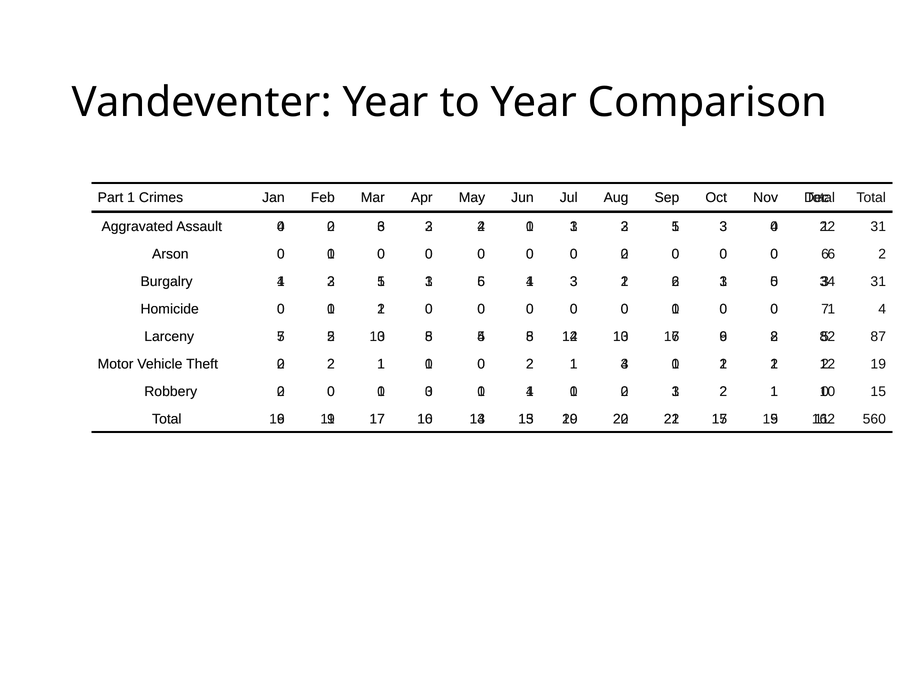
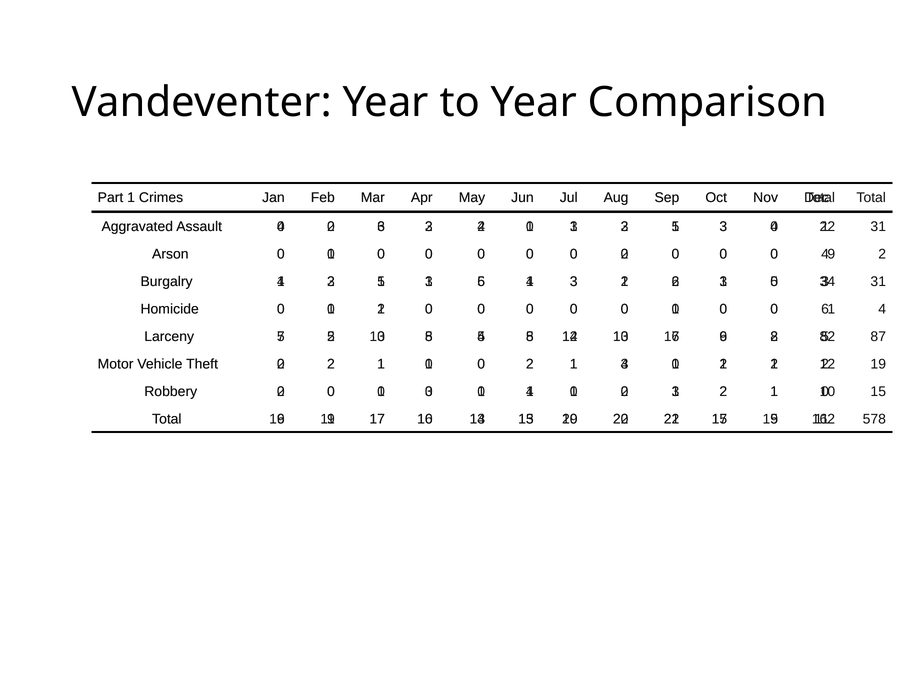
6: 6 -> 4 (825, 254)
6: 6 -> 9 (831, 254)
7: 7 -> 6 (825, 309)
560: 560 -> 578 (874, 419)
